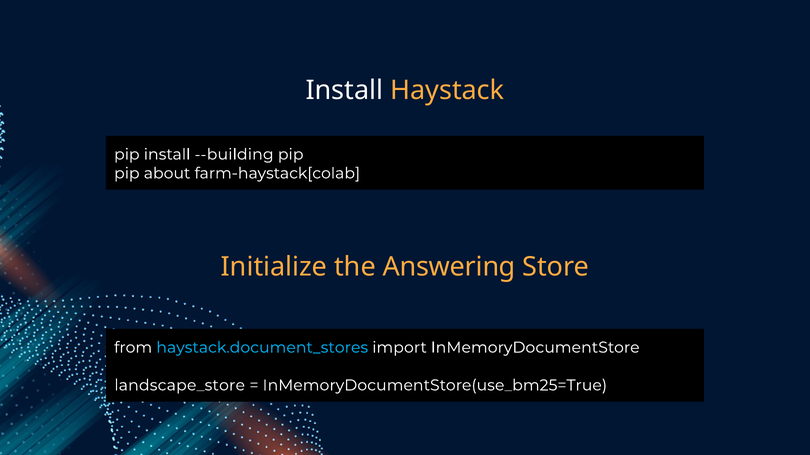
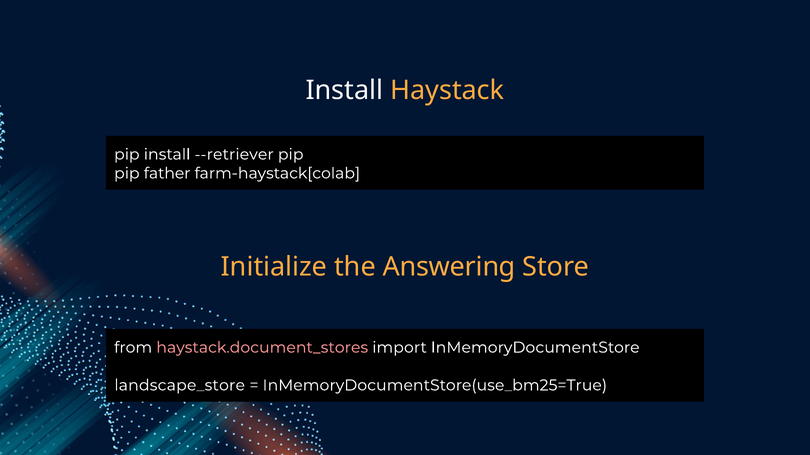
--building: --building -> --retriever (234, 155)
about: about -> father (167, 174)
haystack.document_stores colour: light blue -> pink (262, 348)
